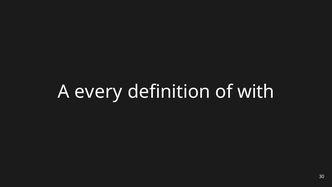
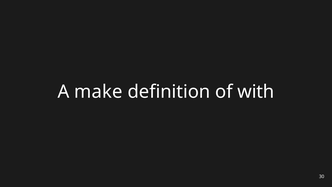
every: every -> make (98, 92)
